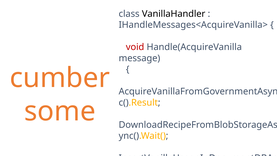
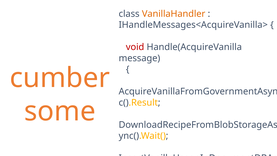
VanillaHandler colour: black -> orange (174, 14)
